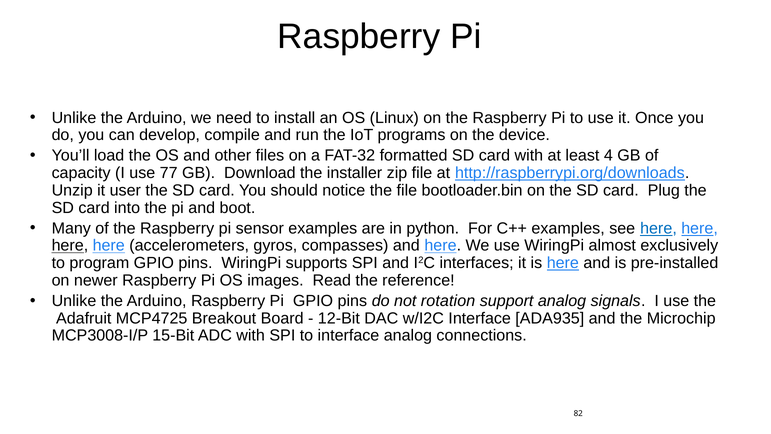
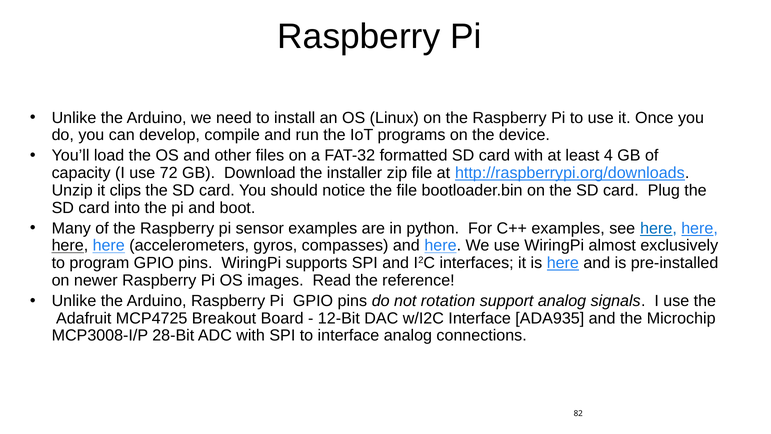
77: 77 -> 72 (169, 173)
user: user -> clips (125, 190)
15-Bit: 15-Bit -> 28-Bit (173, 335)
